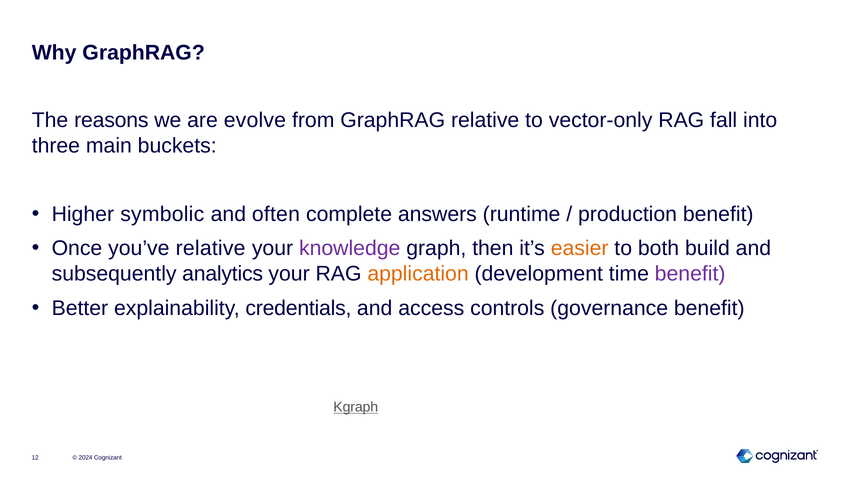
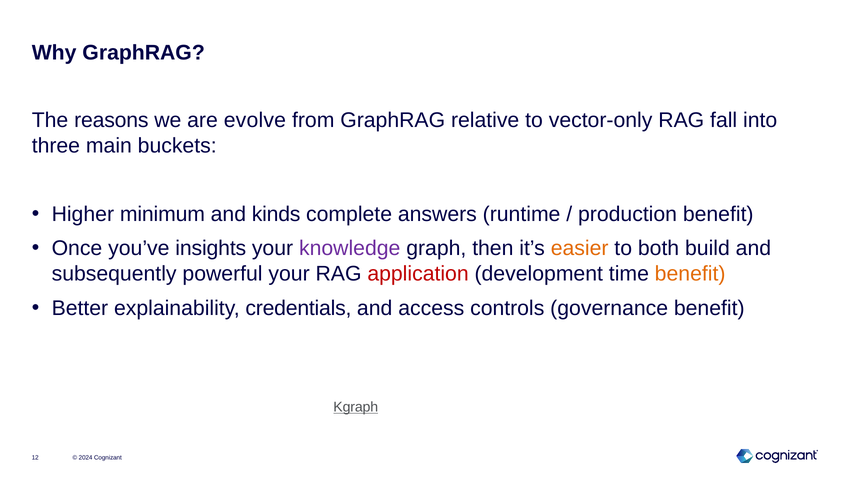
symbolic: symbolic -> minimum (162, 214)
often: often -> kinds (276, 214)
you’ve relative: relative -> insights (211, 248)
analytics: analytics -> powerful (223, 274)
application colour: orange -> red (418, 274)
benefit colour: purple -> orange (690, 274)
